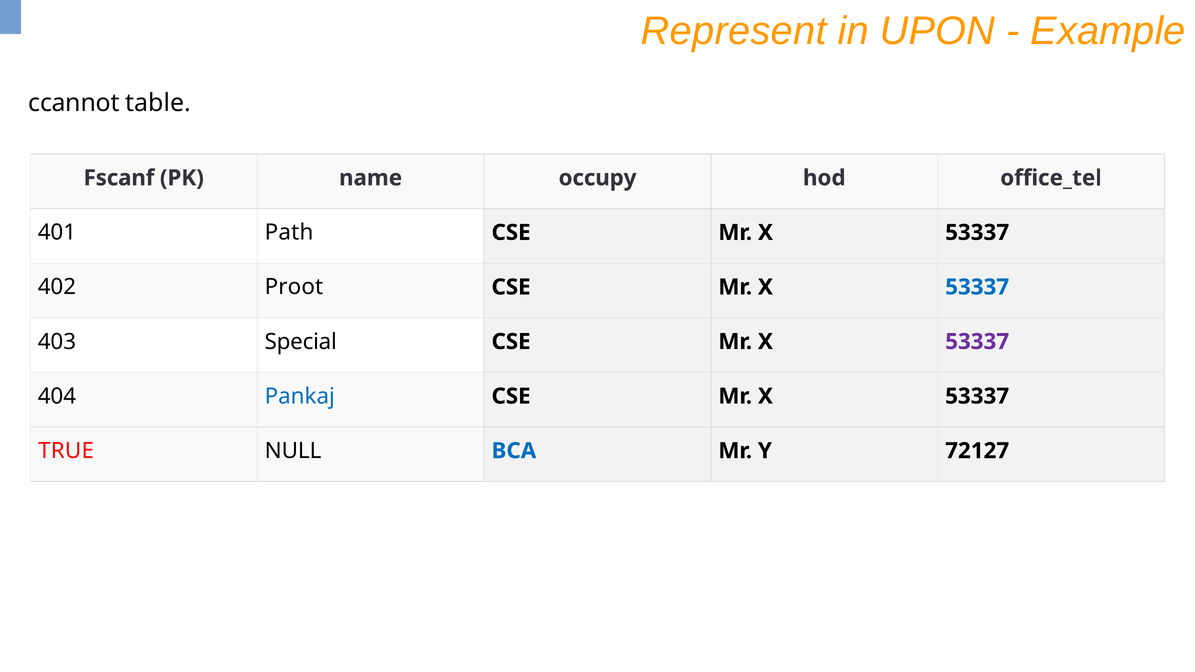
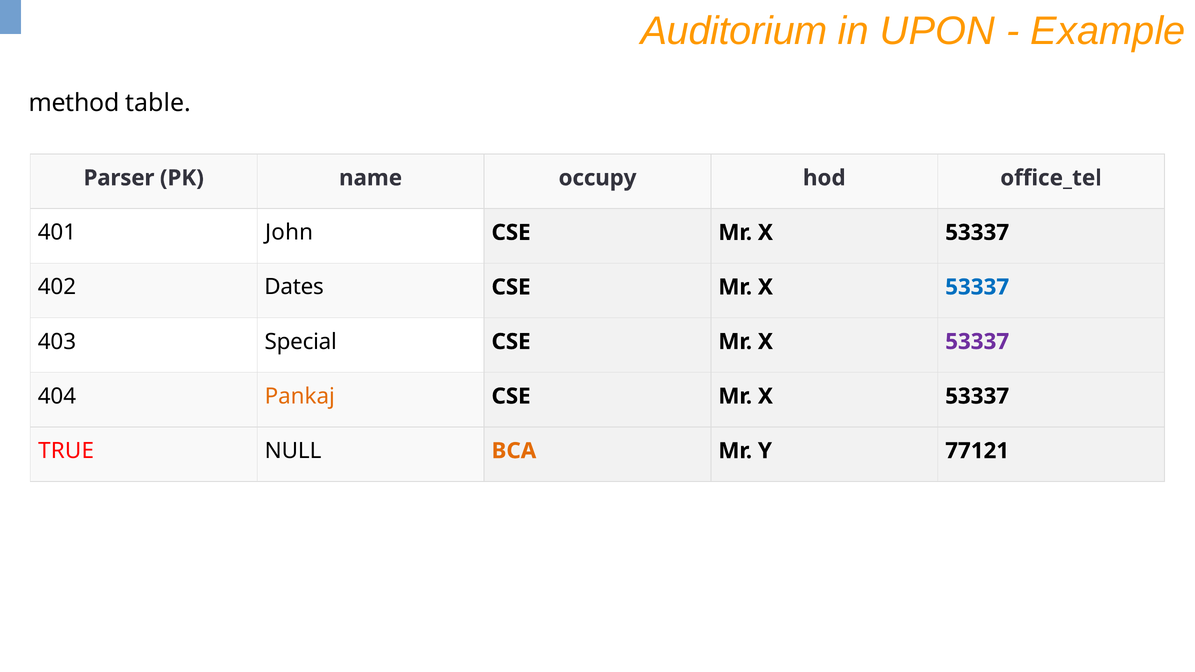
Represent: Represent -> Auditorium (734, 31)
ccannot: ccannot -> method (74, 103)
Fscanf: Fscanf -> Parser (119, 178)
Path: Path -> John (289, 233)
Proot: Proot -> Dates (294, 287)
Pankaj colour: blue -> orange (300, 396)
BCA colour: blue -> orange (514, 451)
72127: 72127 -> 77121 (977, 451)
